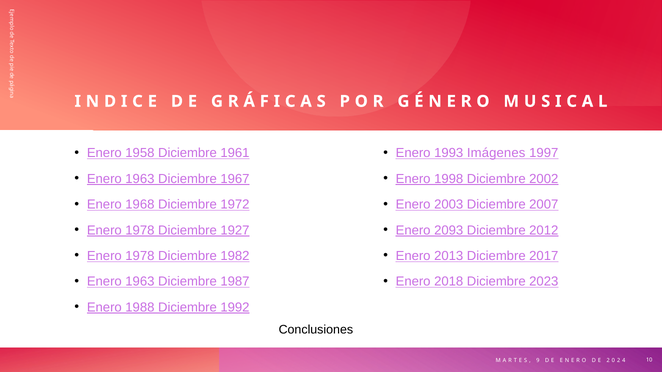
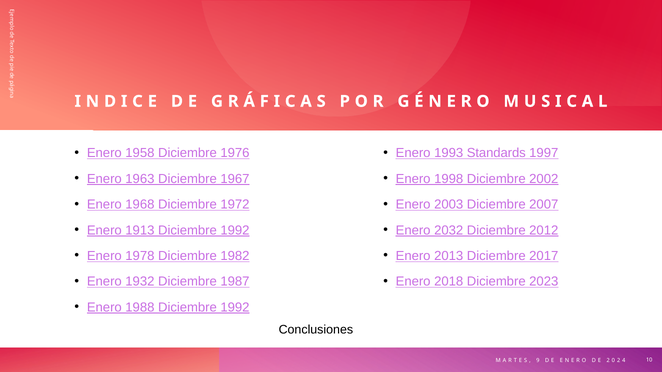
1961: 1961 -> 1976 (235, 153)
Imágenes: Imágenes -> Standards (496, 153)
1978: 1978 -> 1913 (140, 230)
1927: 1927 -> 1992 (235, 230)
2093: 2093 -> 2032 (449, 230)
1963: 1963 -> 1932 (140, 282)
